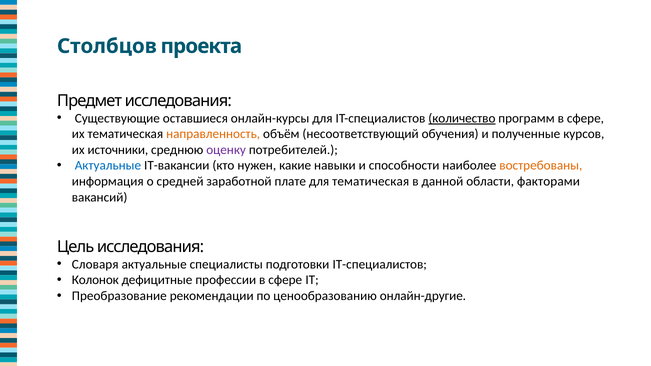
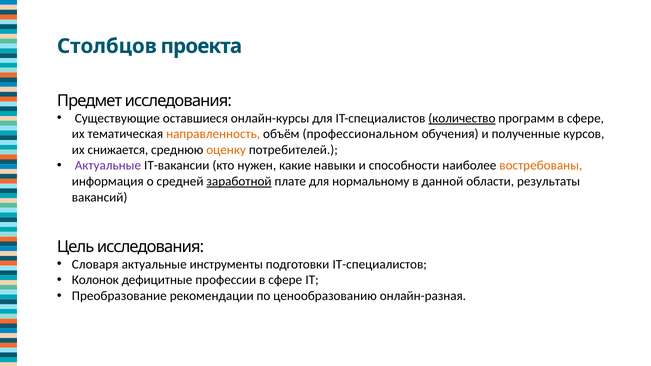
несоответствующий: несоответствующий -> профессиональном (361, 134)
источники: источники -> снижается (118, 150)
оценку colour: purple -> orange (226, 150)
Актуальные colour: blue -> purple (108, 166)
заработной underline: none -> present (239, 182)
для тематическая: тематическая -> нормальному (371, 182)
факторами: факторами -> результаты (549, 182)
специалисты: специалисты -> инструменты (226, 264)
онлайн-другие: онлайн-другие -> онлайн-разная (423, 296)
